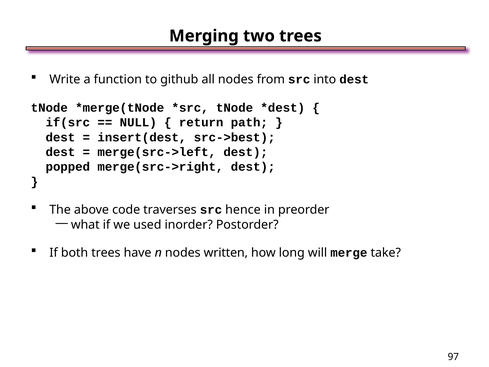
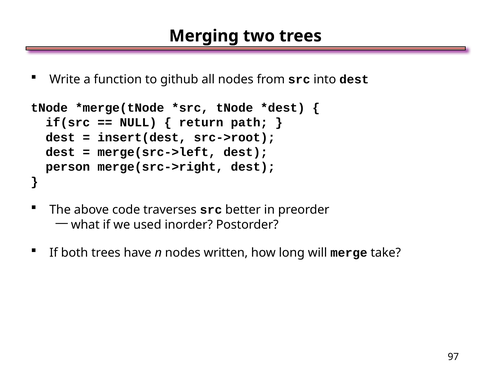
src->best: src->best -> src->root (235, 137)
popped: popped -> person (68, 167)
hence: hence -> better (243, 210)
